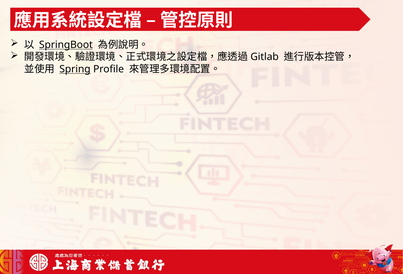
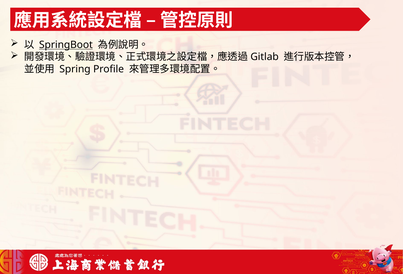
Spring underline: present -> none (75, 69)
